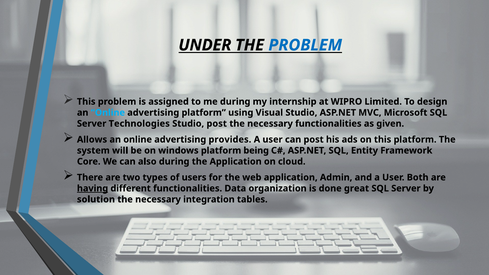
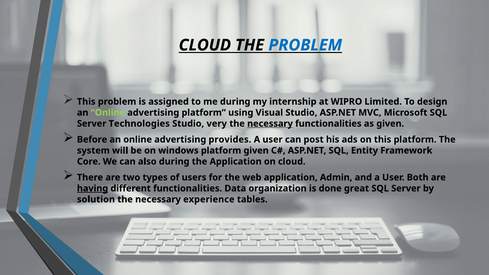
UNDER: UNDER -> CLOUD (205, 45)
Online colour: light blue -> light green (108, 113)
Studio post: post -> very (217, 124)
necessary underline: none -> present (270, 124)
Allows: Allows -> Before (92, 140)
platform being: being -> given (256, 151)
integration: integration -> experience (209, 199)
